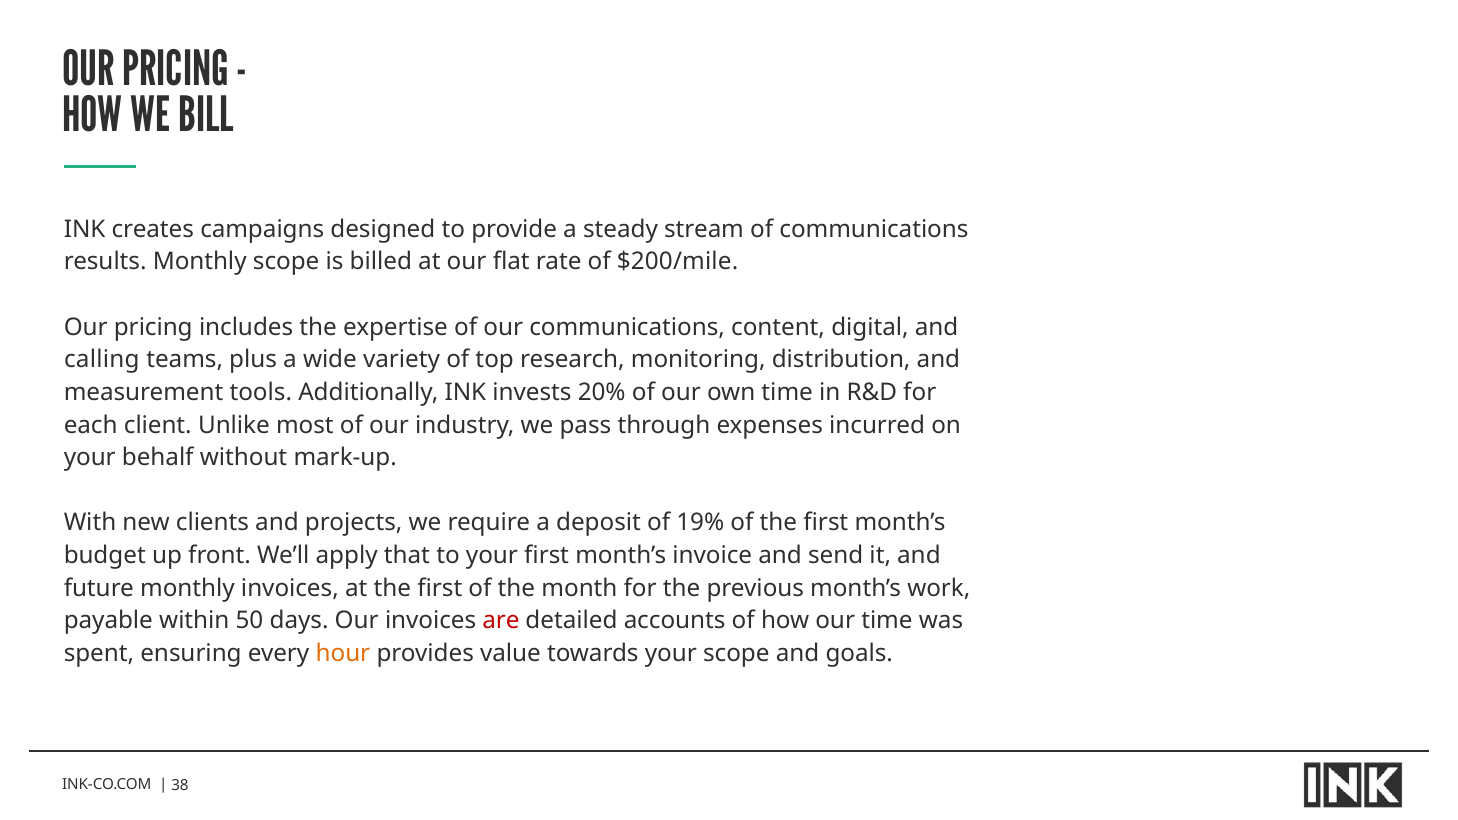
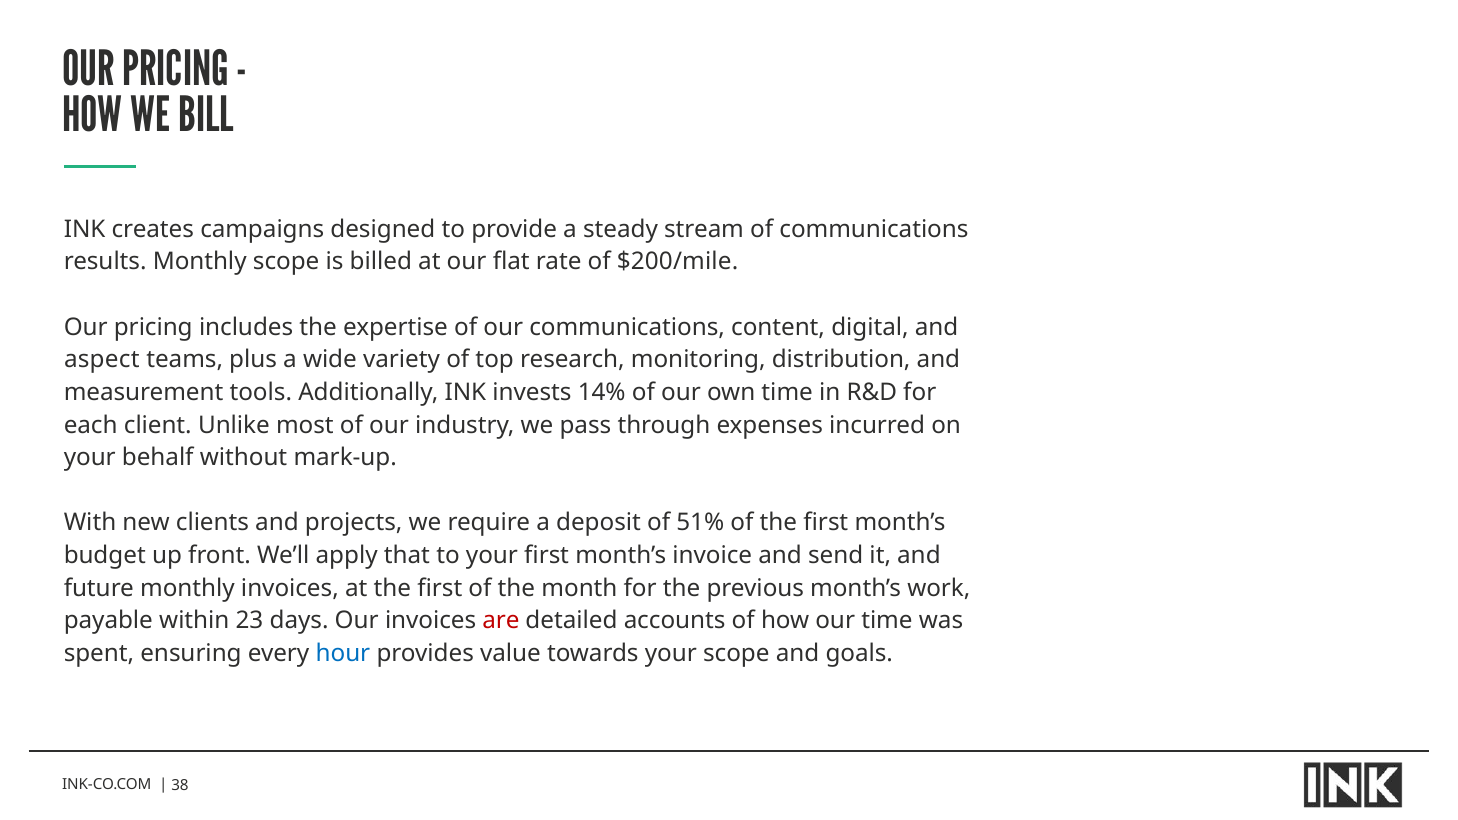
calling: calling -> aspect (102, 360)
20%: 20% -> 14% (602, 392)
19%: 19% -> 51% (700, 523)
50: 50 -> 23 (249, 621)
hour colour: orange -> blue (343, 654)
